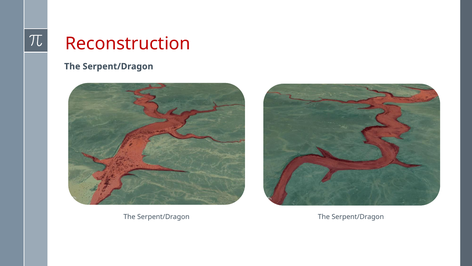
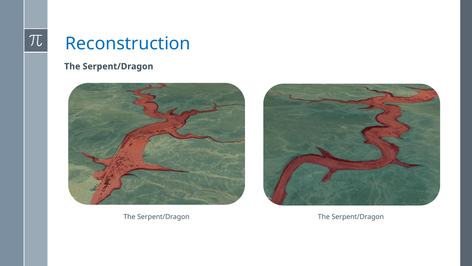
Reconstruction colour: red -> blue (128, 43)
